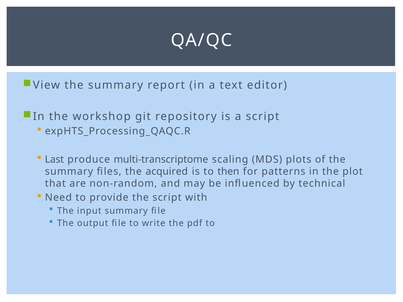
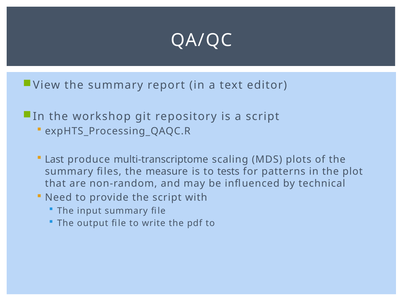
acquired: acquired -> measure (167, 172)
then: then -> tests (228, 172)
